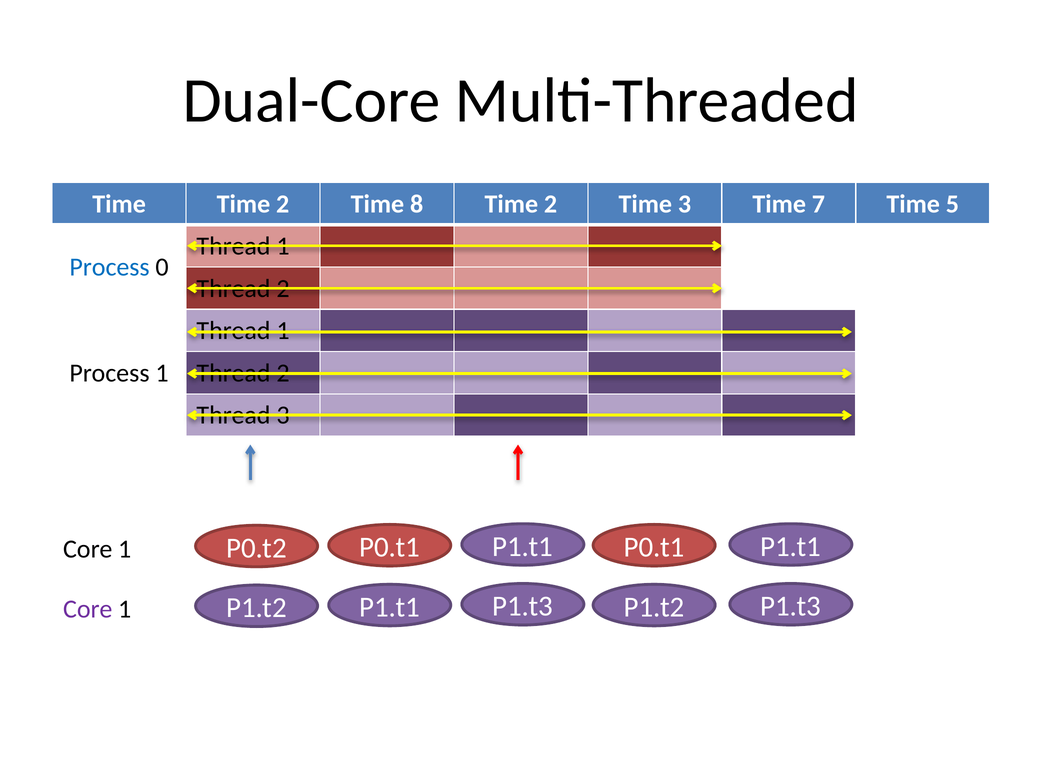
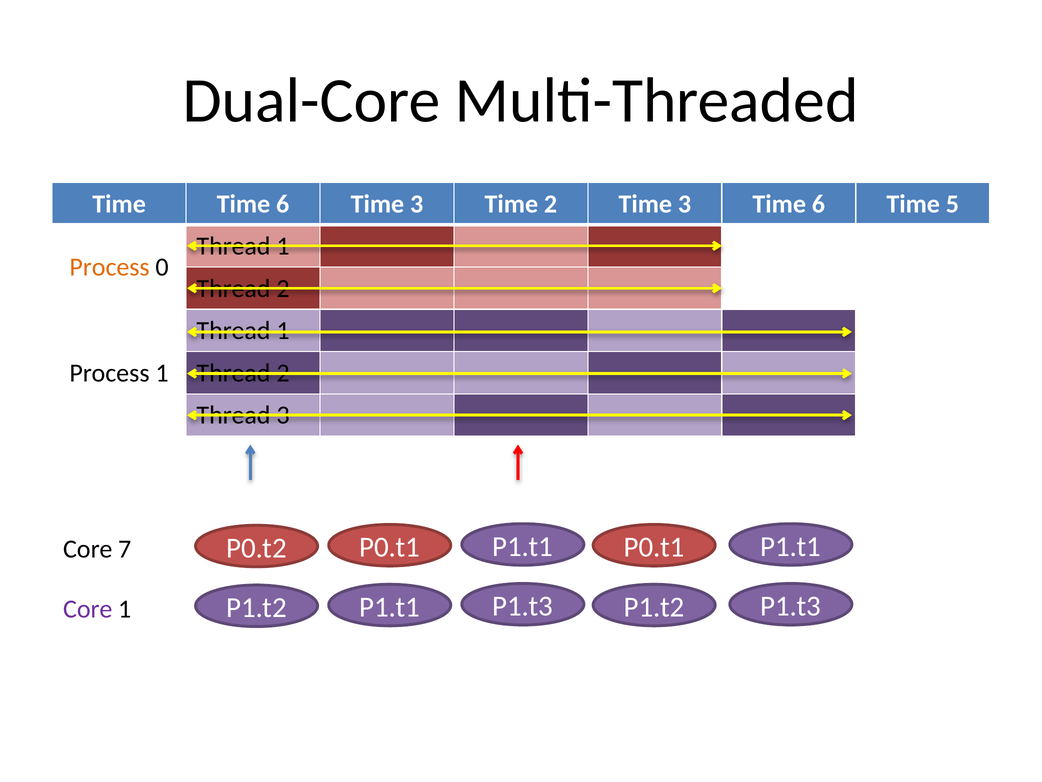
Time Time 2: 2 -> 6 (283, 204)
8: 8 -> 3 (417, 204)
3 Time 7: 7 -> 6 (818, 204)
Process colour: blue -> orange (110, 267)
1: 1 -> 7 (125, 549)
